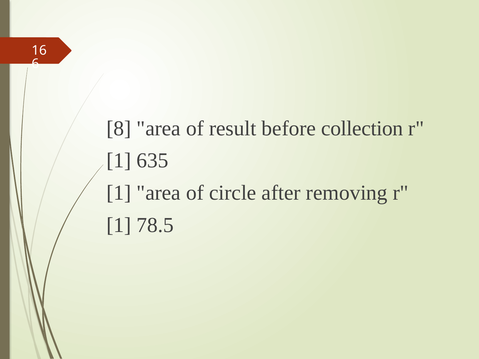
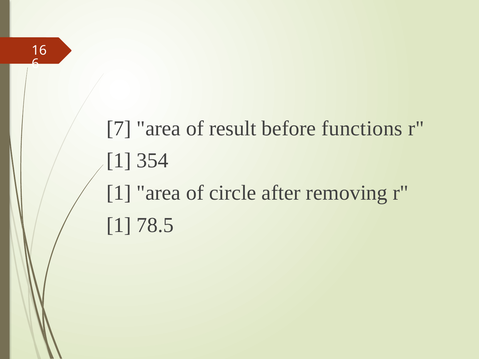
8: 8 -> 7 (119, 128)
collection: collection -> functions (362, 128)
635: 635 -> 354 (153, 161)
